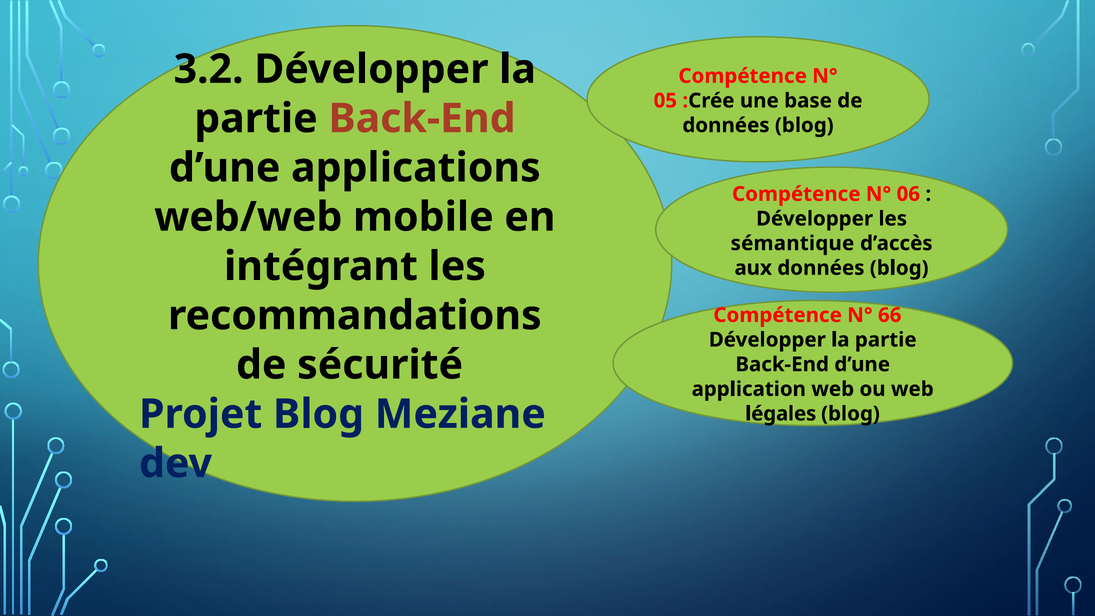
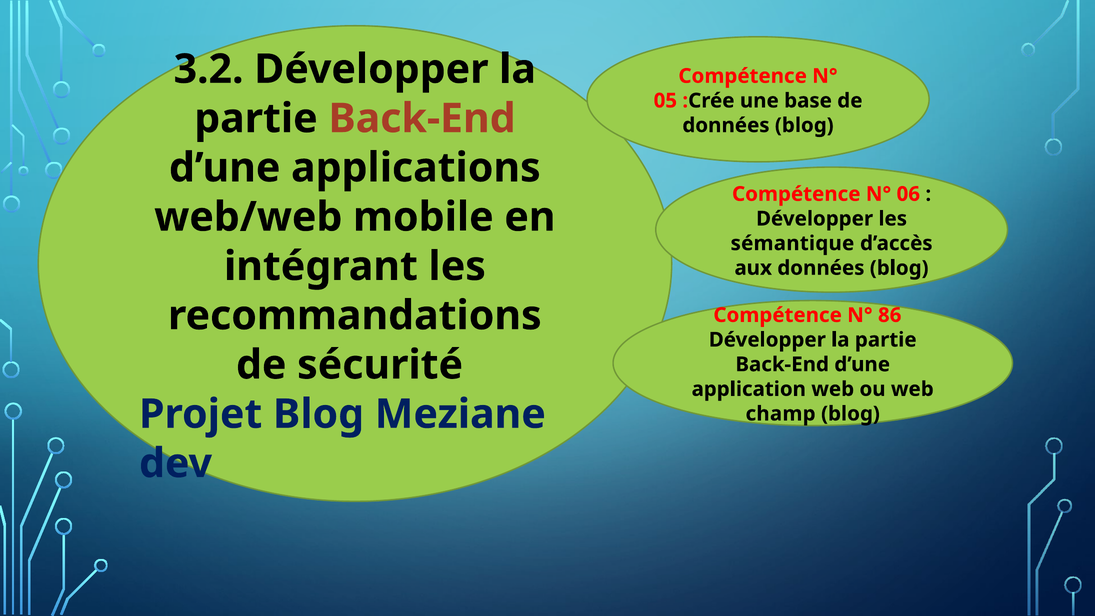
66: 66 -> 86 (890, 315)
légales: légales -> champ (781, 414)
